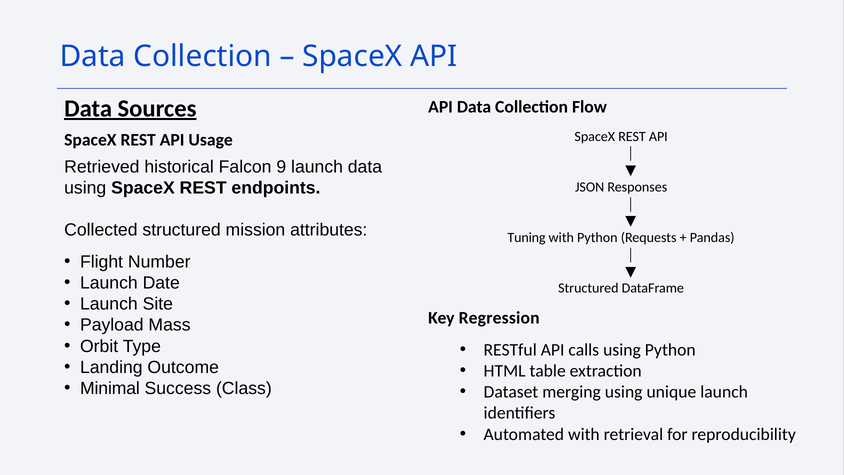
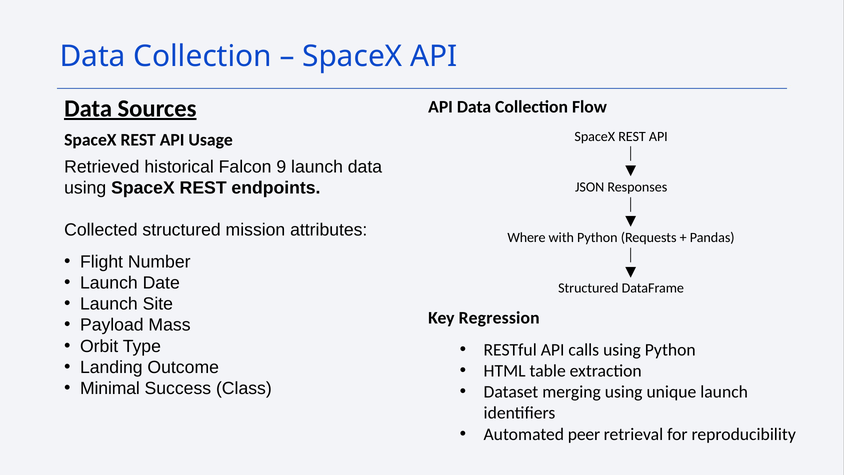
Tuning: Tuning -> Where (527, 238)
Automated with: with -> peer (584, 434)
